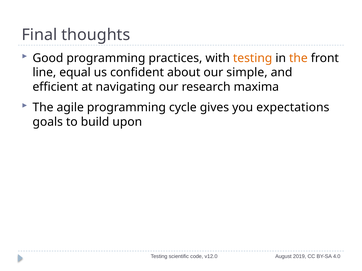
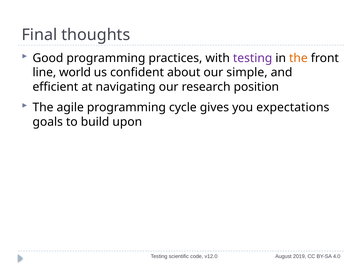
testing colour: orange -> purple (253, 58)
equal: equal -> world (75, 73)
maxima: maxima -> position (256, 87)
